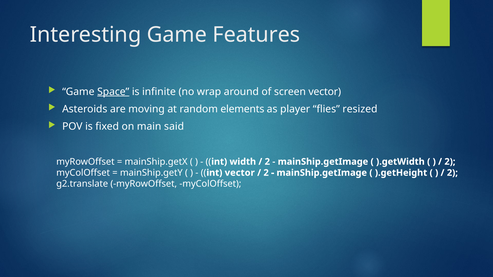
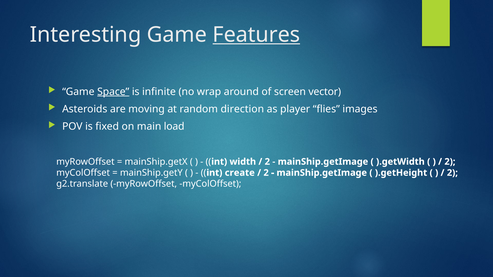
Features underline: none -> present (256, 35)
elements: elements -> direction (242, 109)
resized: resized -> images (360, 109)
said: said -> load (174, 127)
int vector: vector -> create (240, 173)
